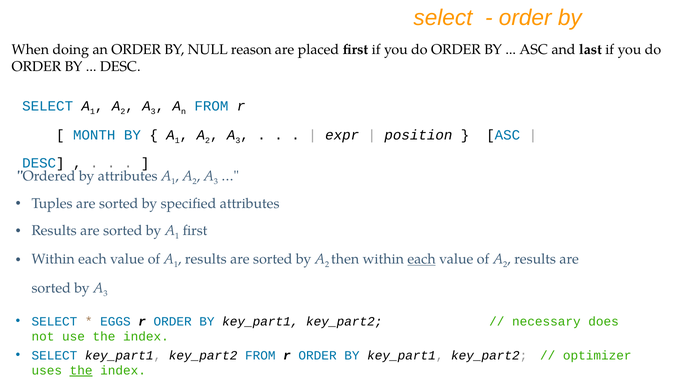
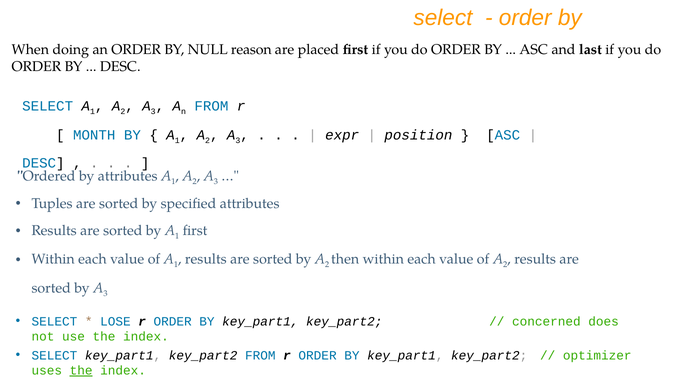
each underline: present -> none (422, 259)
EGGS: EGGS -> LOSE (115, 322)
necessary: necessary -> concerned (546, 322)
